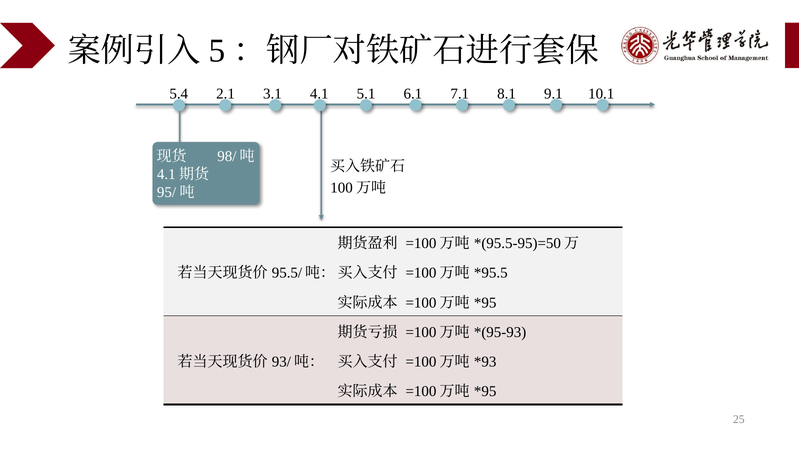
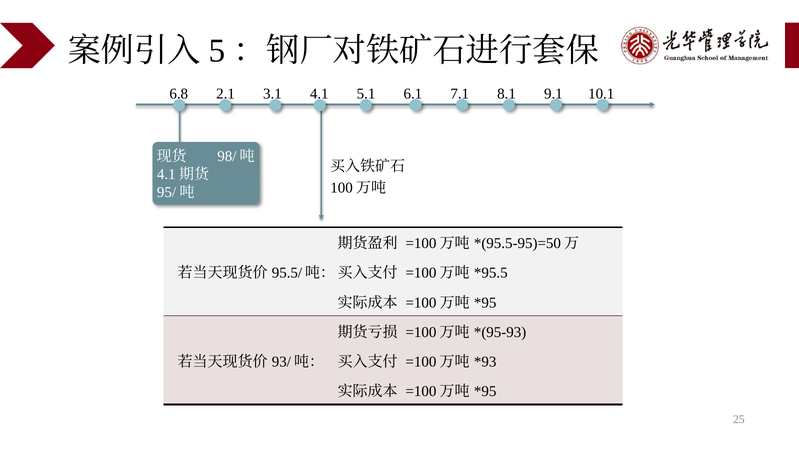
5.4: 5.4 -> 6.8 (179, 94)
